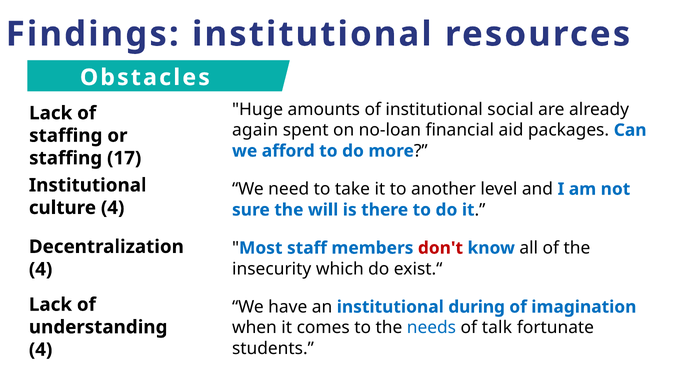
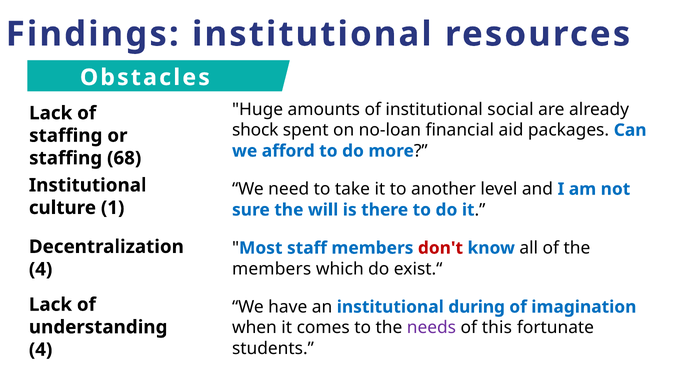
again: again -> shock (255, 130)
17: 17 -> 68 (124, 158)
culture 4: 4 -> 1 (113, 208)
insecurity: insecurity -> members (272, 269)
needs colour: blue -> purple (431, 328)
talk: talk -> this (497, 328)
